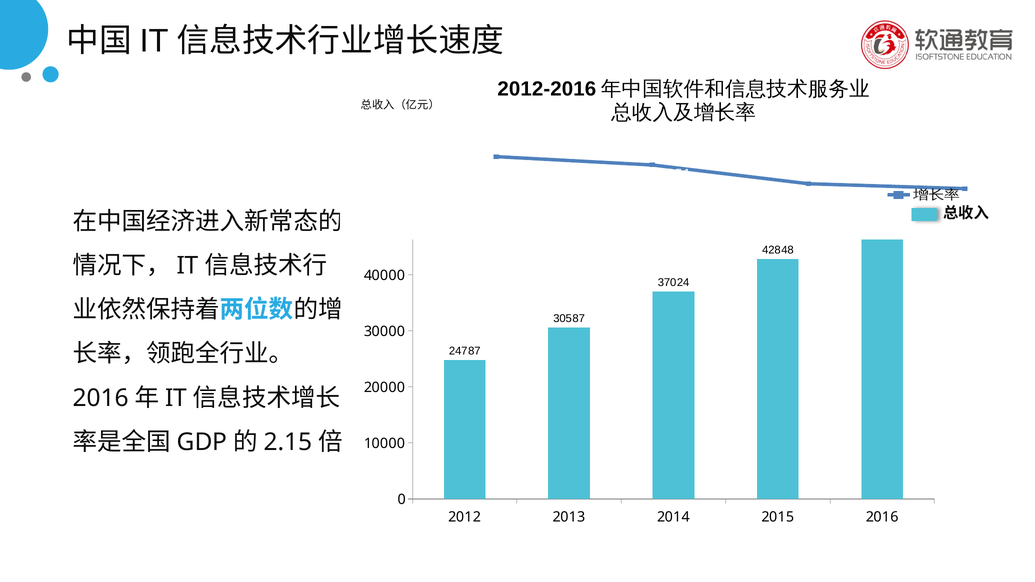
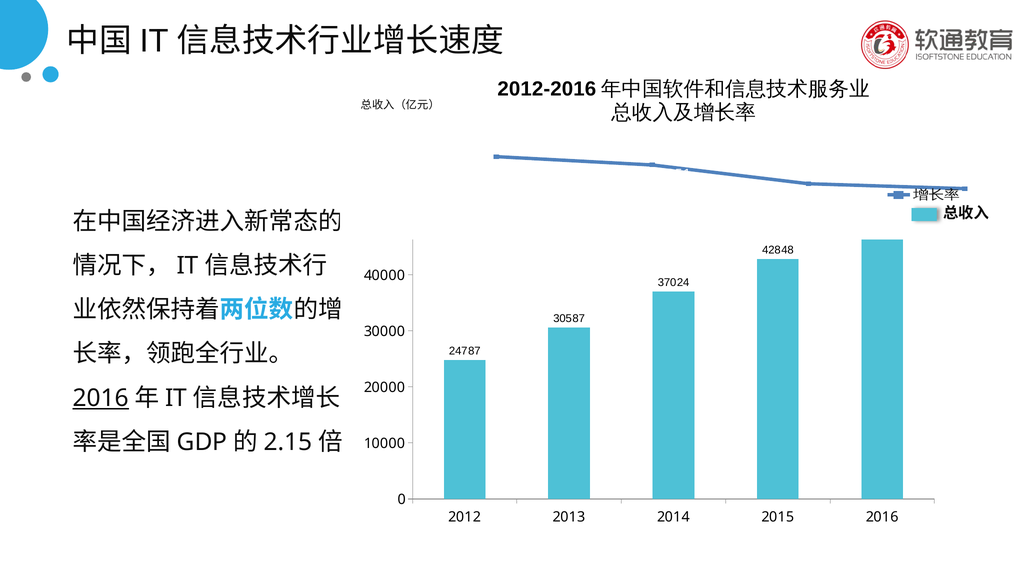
2016 underline: none -> present (101, 398)
